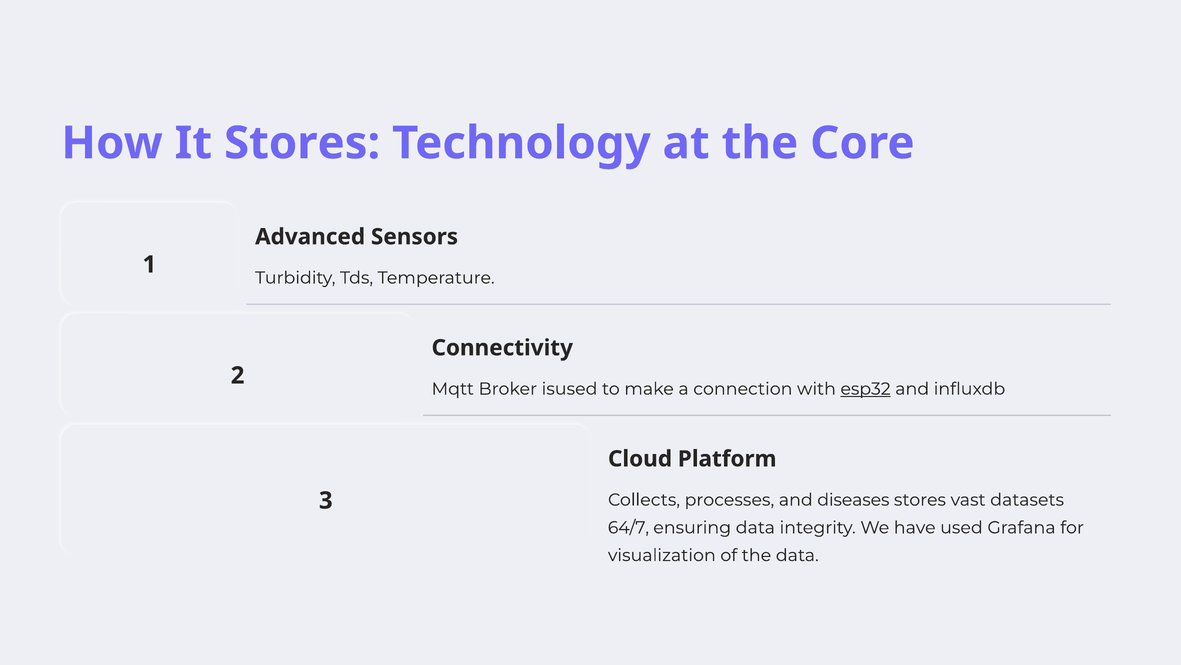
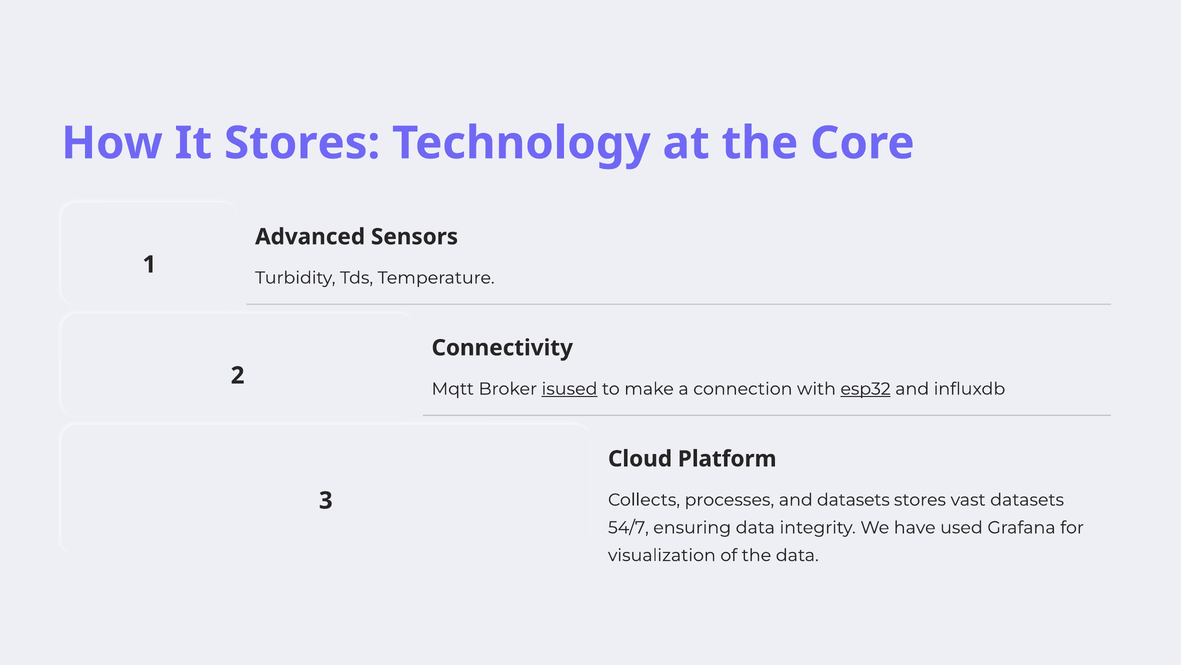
isused underline: none -> present (570, 389)
and diseases: diseases -> datasets (853, 499)
64/7: 64/7 -> 54/7 (628, 527)
